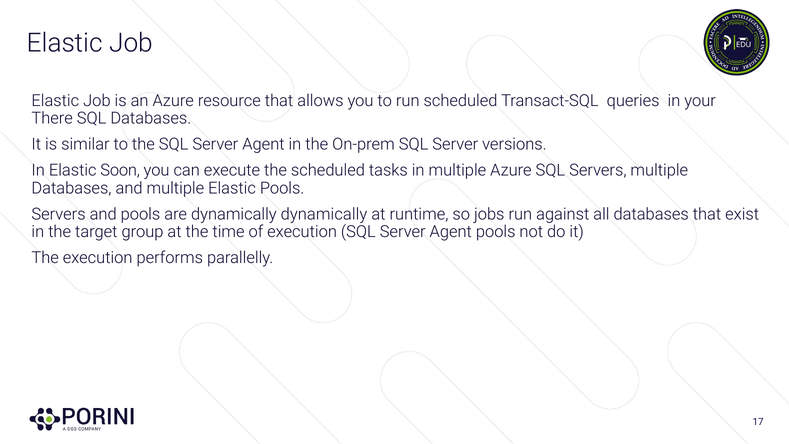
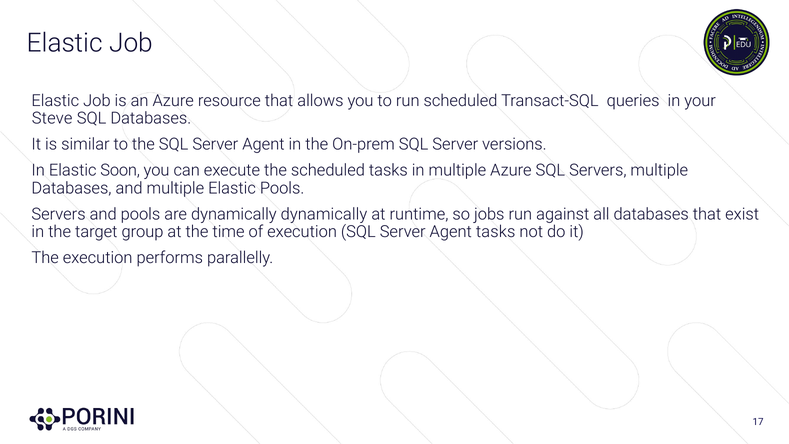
There: There -> Steve (52, 118)
Agent pools: pools -> tasks (496, 232)
